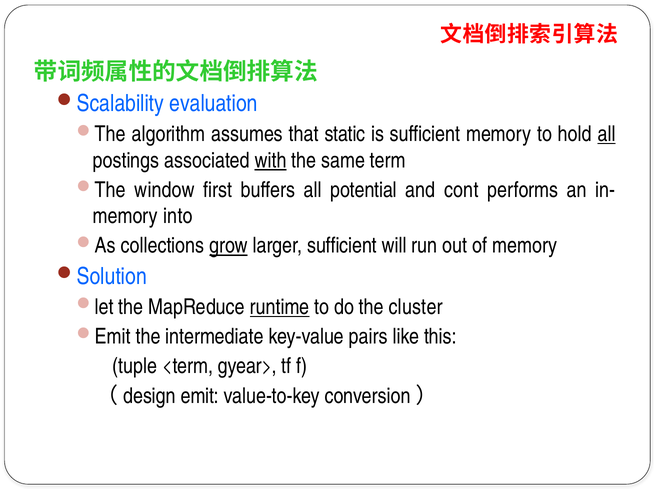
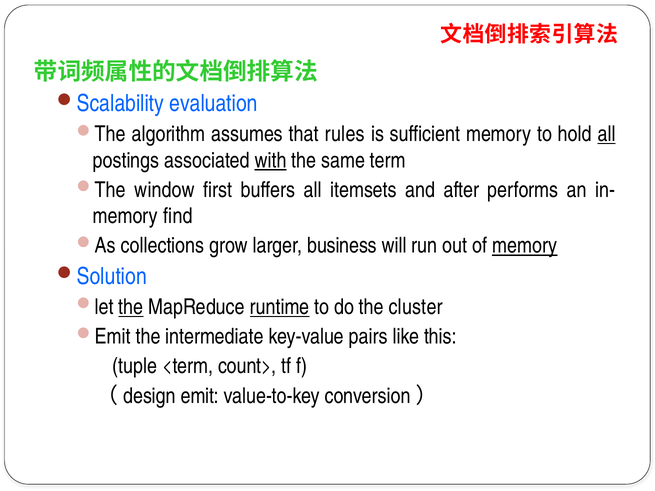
static: static -> rules (345, 134)
potential: potential -> itemsets (364, 190)
cont: cont -> after (461, 190)
into: into -> find (178, 216)
grow underline: present -> none (229, 246)
larger sufficient: sufficient -> business (342, 246)
memory underline: none -> present (525, 246)
the underline: none -> present (131, 307)
gyear>: gyear> -> count> (247, 366)
